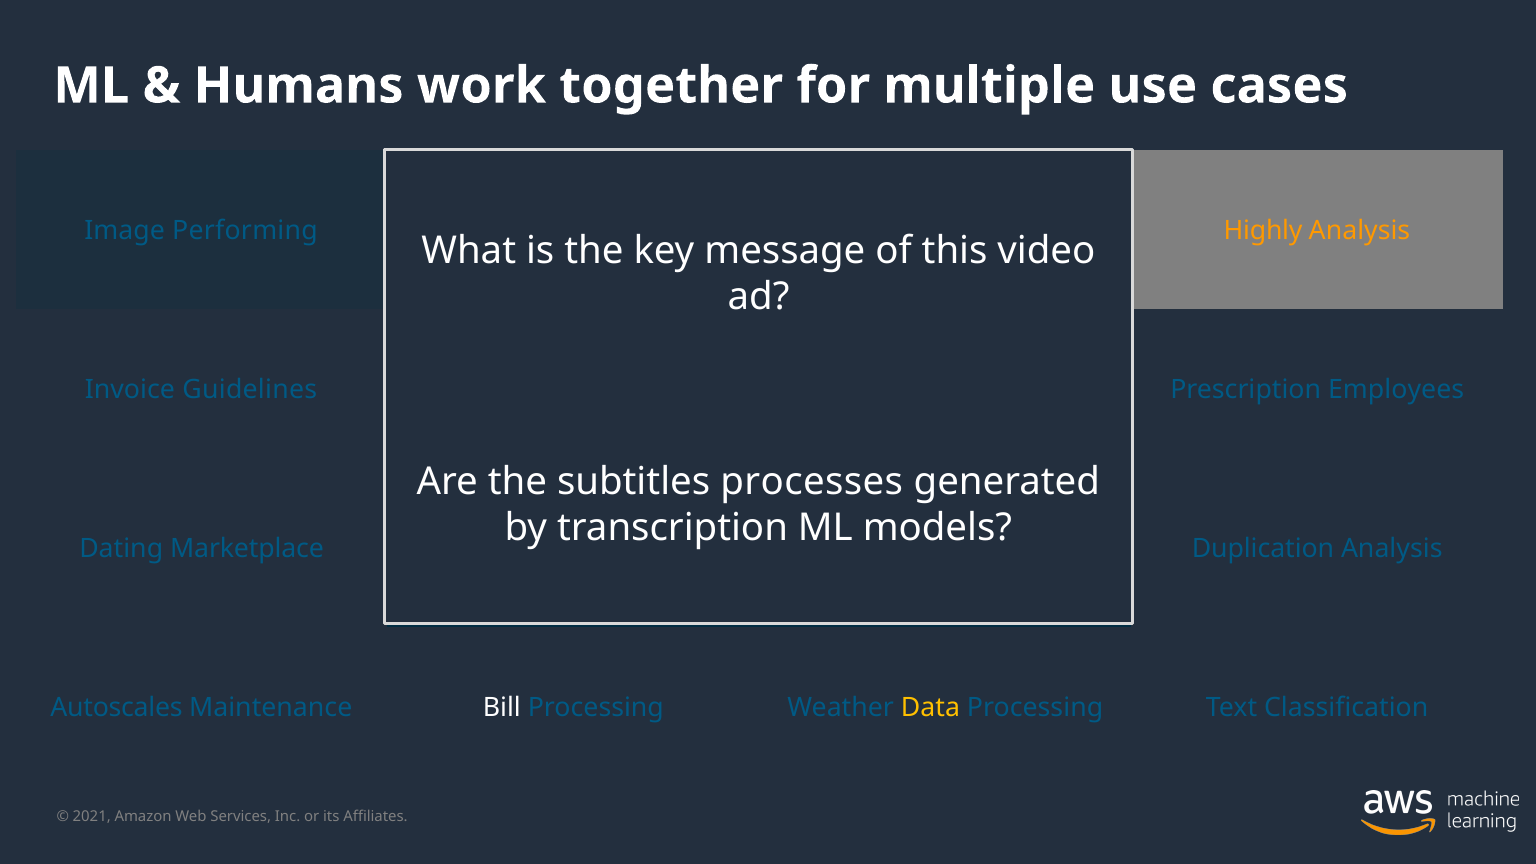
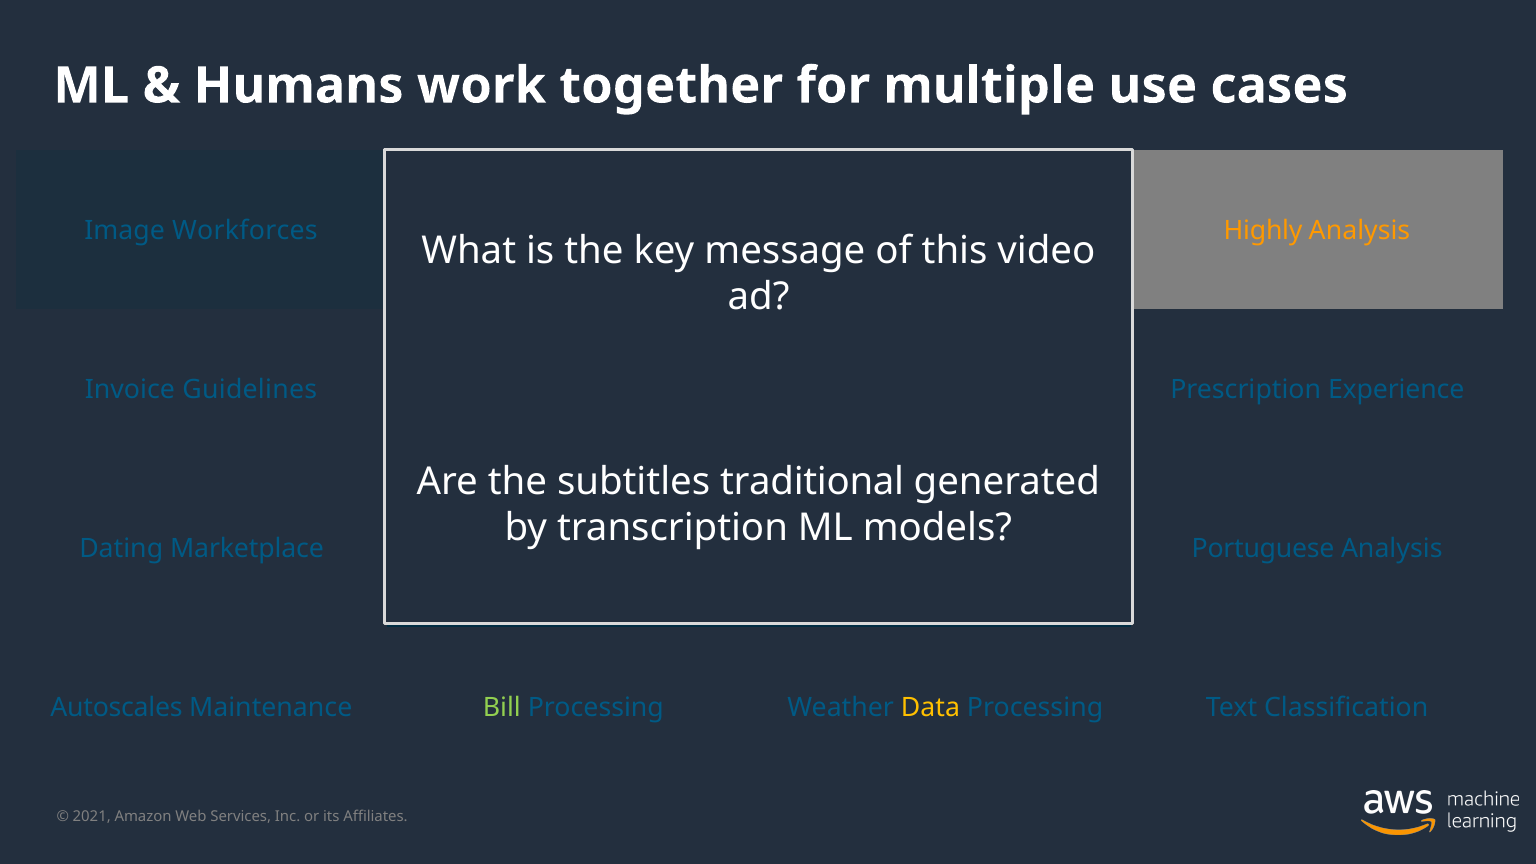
Performing: Performing -> Workforces (245, 231)
Employees: Employees -> Experience (1396, 390)
processes: processes -> traditional (812, 481)
Duplication: Duplication -> Portuguese (1263, 549)
Bill colour: white -> light green (502, 708)
